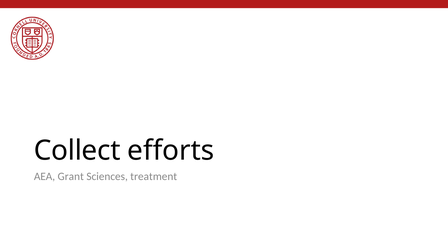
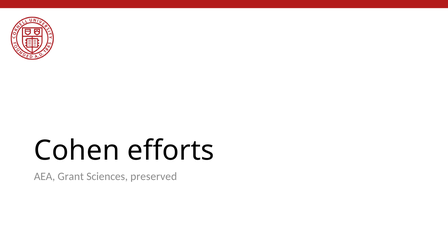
Collect: Collect -> Cohen (77, 151)
treatment: treatment -> preserved (154, 176)
